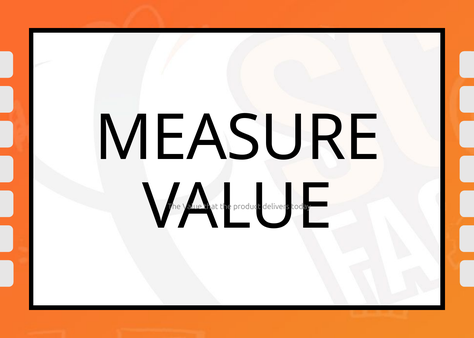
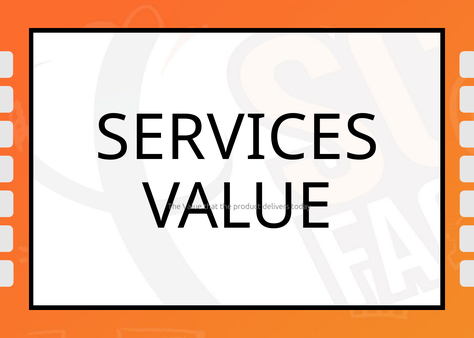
MEASURE: MEASURE -> SERVICES (237, 138)
